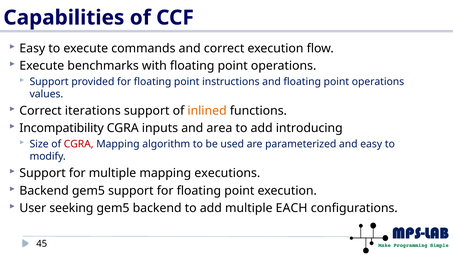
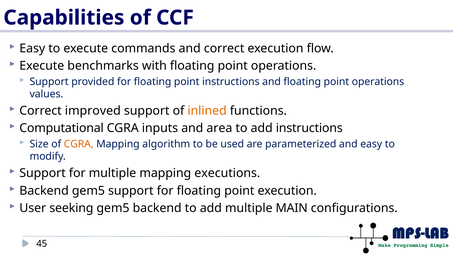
iterations: iterations -> improved (93, 111)
Incompatibility: Incompatibility -> Computational (62, 128)
add introducing: introducing -> instructions (309, 128)
CGRA colour: red -> orange (79, 144)
EACH: EACH -> MAIN (292, 208)
